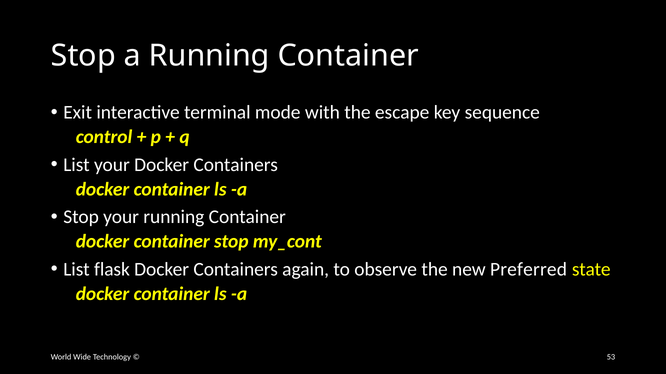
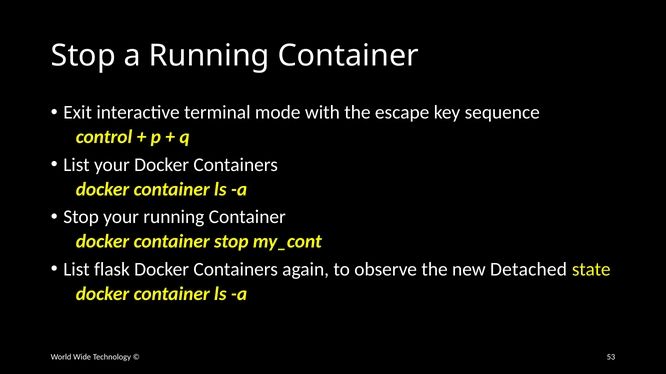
Preferred: Preferred -> Detached (529, 270)
